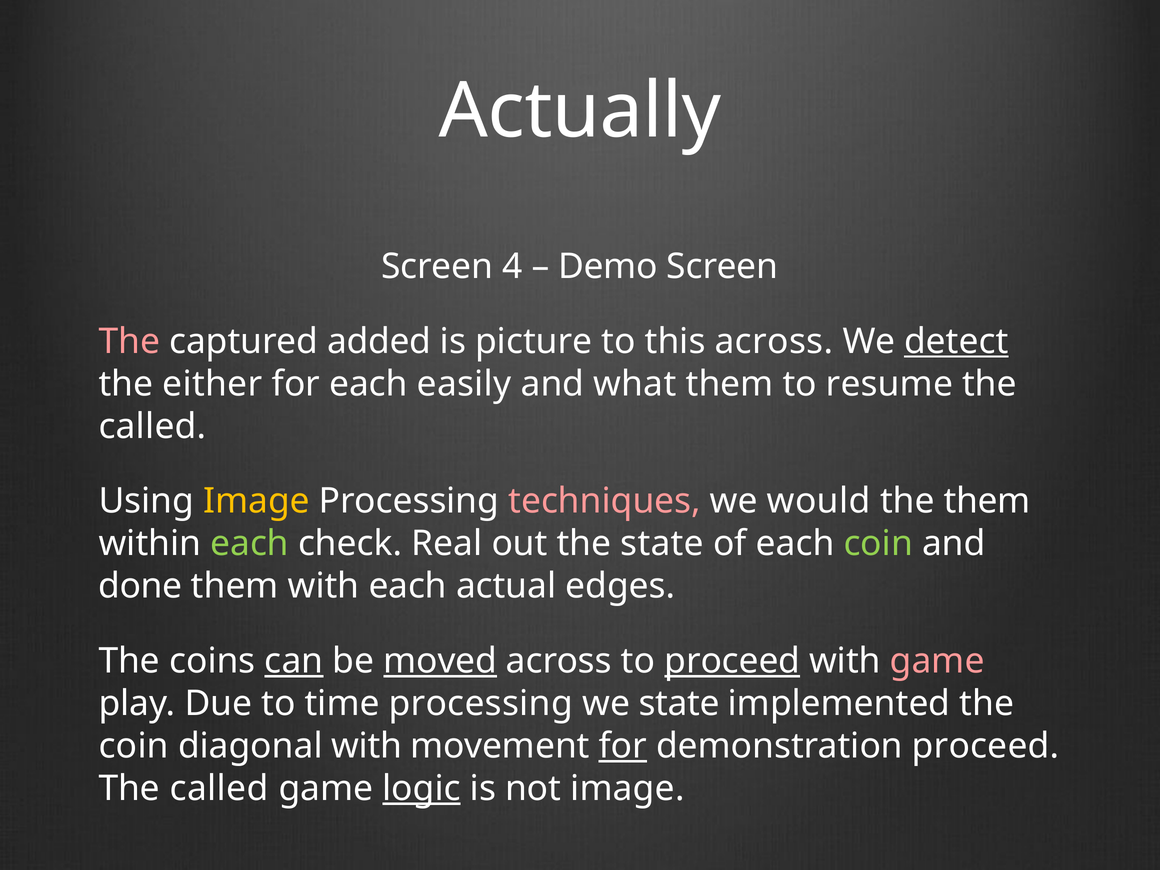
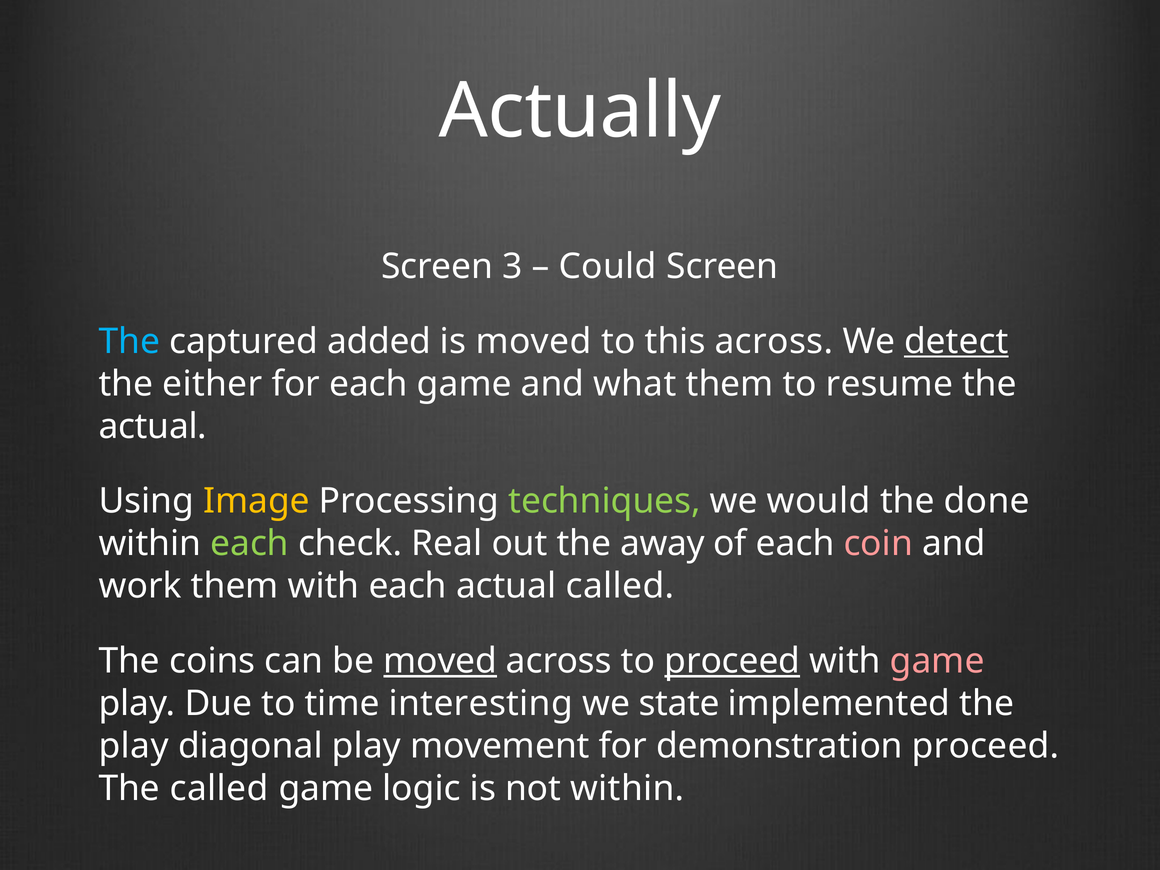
4: 4 -> 3 (512, 267)
Demo: Demo -> Could (608, 267)
The colour: pink -> light blue (129, 341)
is picture: picture -> moved (534, 341)
each easily: easily -> game (464, 384)
called: called -> actual (153, 426)
techniques colour: pink -> light green (605, 501)
the them: them -> done (987, 501)
the state: state -> away (662, 544)
coin colour: light green -> pink (878, 544)
done: done -> work (140, 586)
actual edges: edges -> called (620, 586)
can underline: present -> none (294, 661)
time processing: processing -> interesting (481, 704)
coin: coin -> play (134, 746)
diagonal with: with -> play (367, 746)
for underline: present -> none (623, 746)
logic underline: present -> none (422, 789)
not image: image -> within (627, 789)
